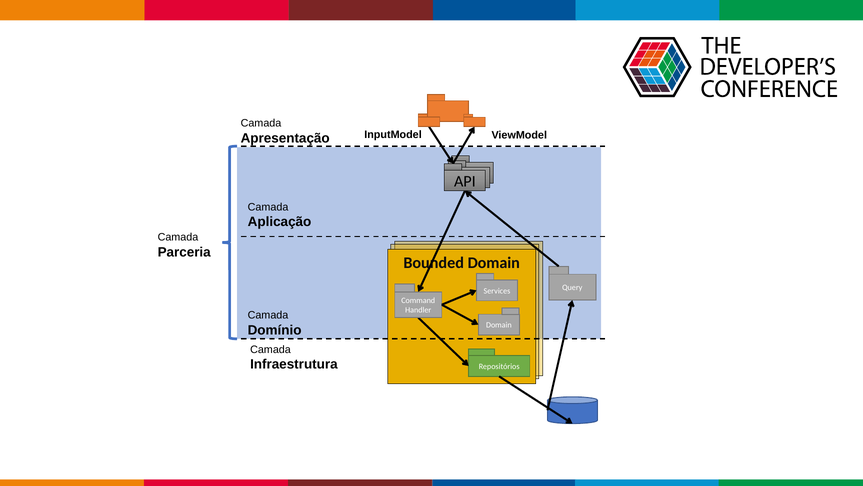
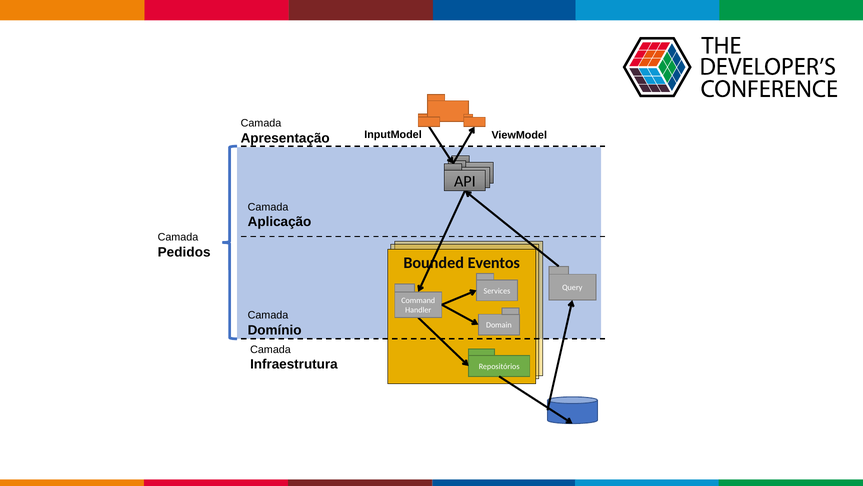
Parceria: Parceria -> Pedidos (184, 252)
Bounded Domain: Domain -> Eventos (494, 263)
